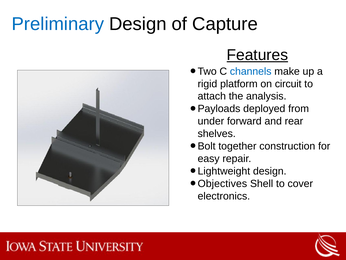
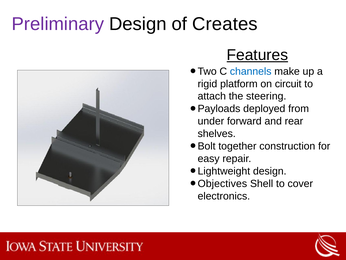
Preliminary colour: blue -> purple (58, 24)
Capture: Capture -> Creates (225, 24)
analysis: analysis -> steering (266, 96)
